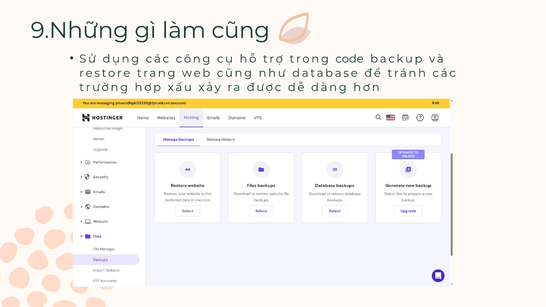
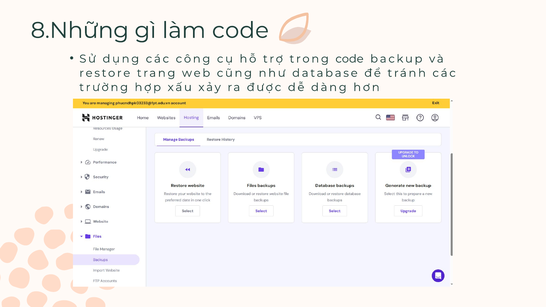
9.Những: 9.Những -> 8.Những (80, 30)
làm cũng: cũng -> code (240, 30)
